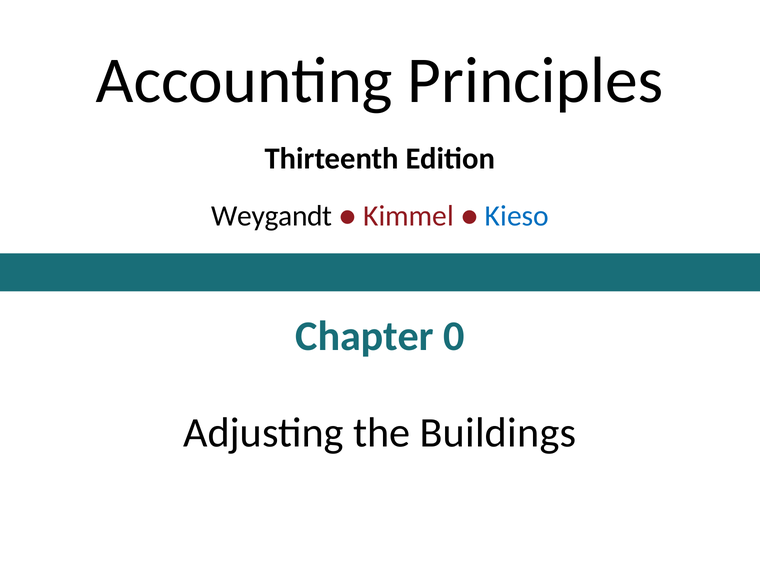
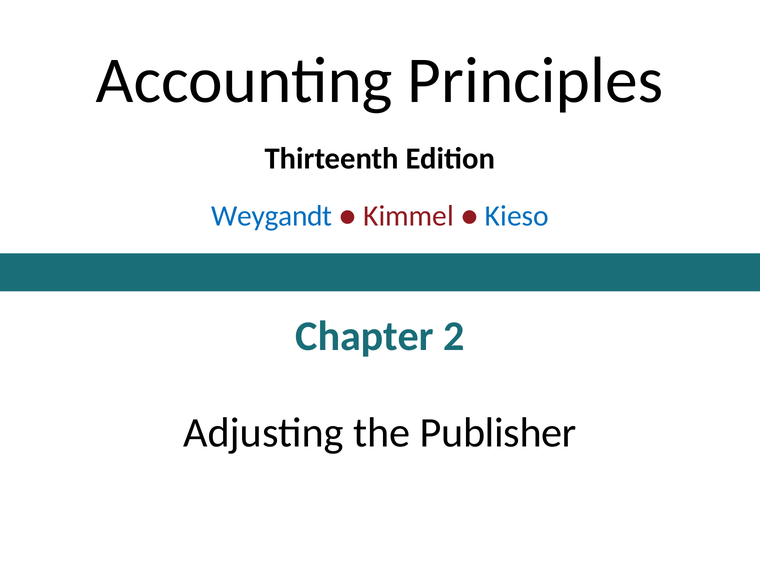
Weygandt colour: black -> blue (272, 216)
0: 0 -> 2 (454, 336)
Buildings: Buildings -> Publisher (498, 433)
